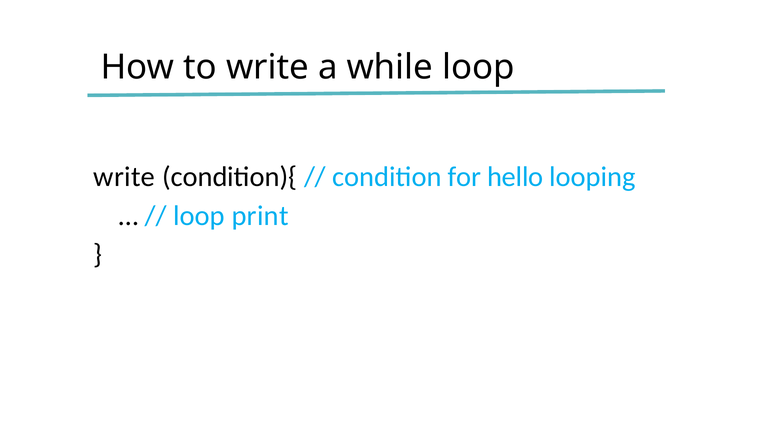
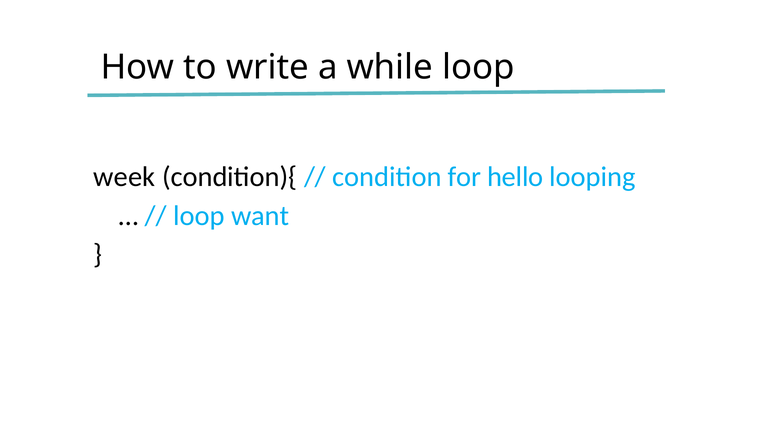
write: write -> week (124, 177)
print: print -> want (260, 216)
